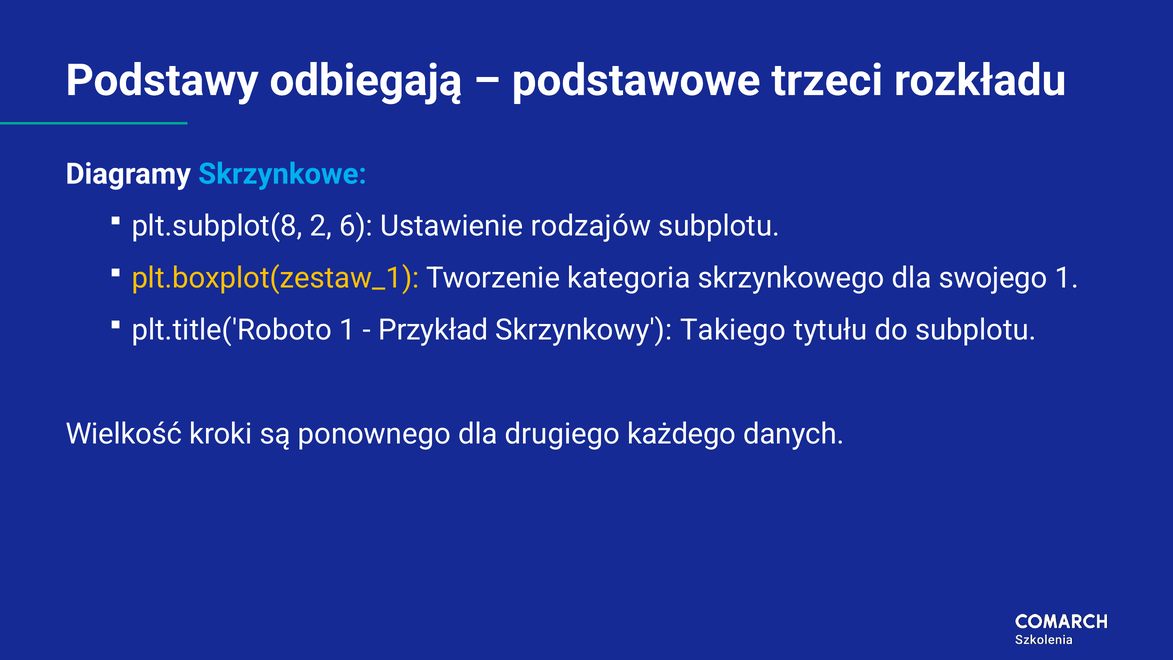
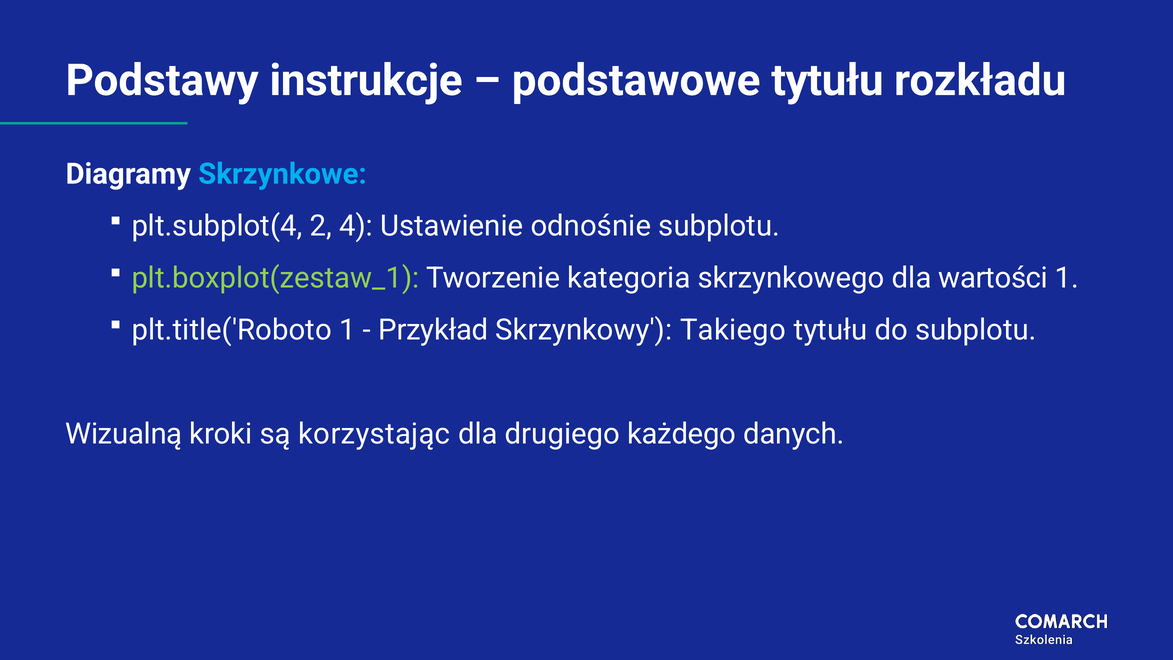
odbiegają: odbiegają -> instrukcje (366, 80)
podstawowe trzeci: trzeci -> tytułu (827, 80)
plt.subplot(8: plt.subplot(8 -> plt.subplot(4 (217, 226)
6: 6 -> 4 (356, 226)
rodzajów: rodzajów -> odnośnie (591, 226)
plt.boxplot(zestaw_1 colour: yellow -> light green (275, 278)
swojego: swojego -> wartości (993, 278)
Wielkość: Wielkość -> Wizualną (124, 434)
ponownego: ponownego -> korzystając (374, 434)
